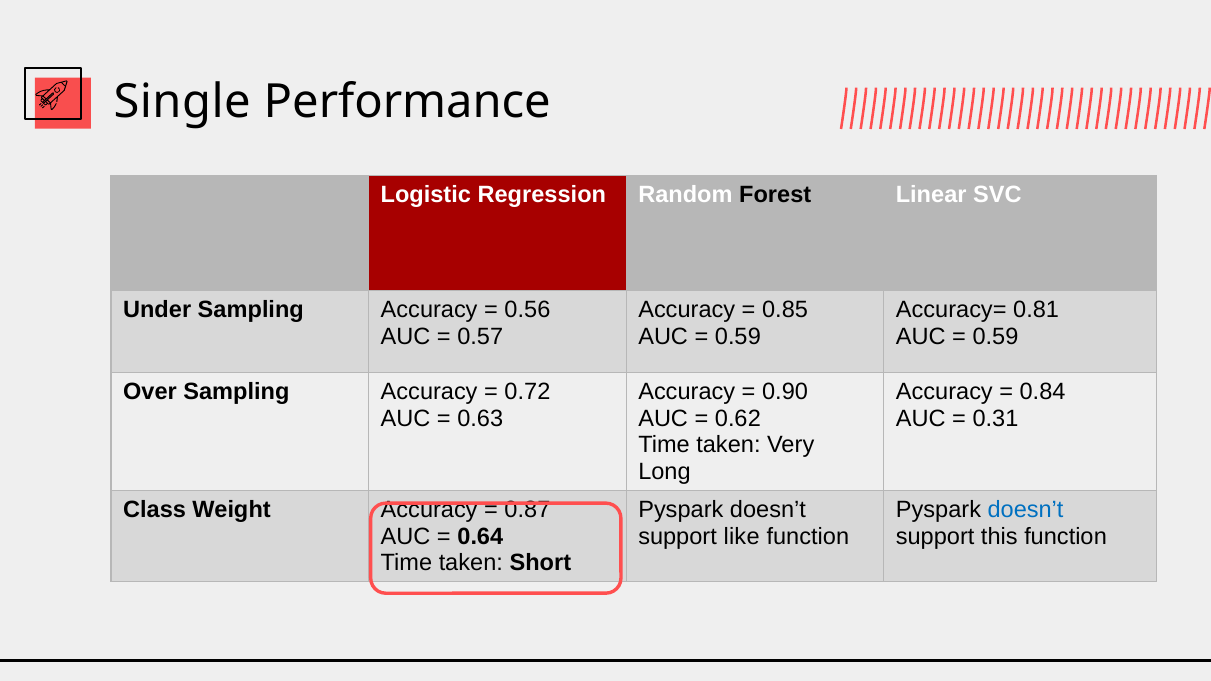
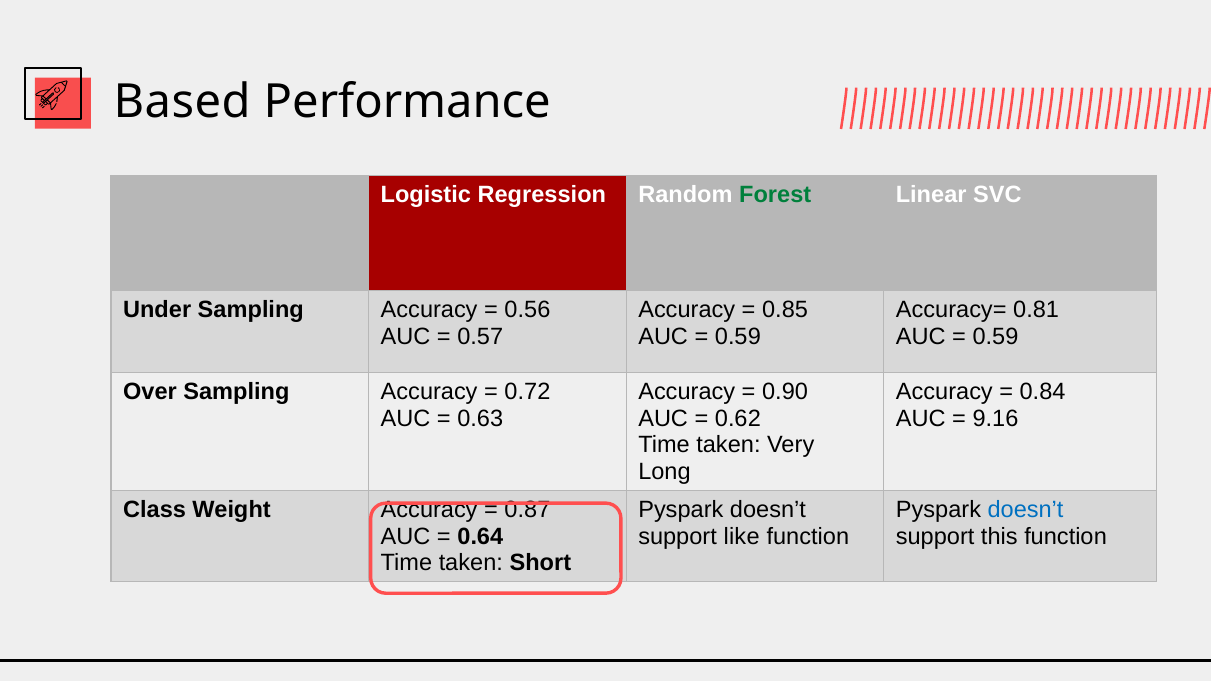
Single: Single -> Based (182, 102)
Forest colour: black -> green (775, 195)
0.31: 0.31 -> 9.16 (995, 419)
